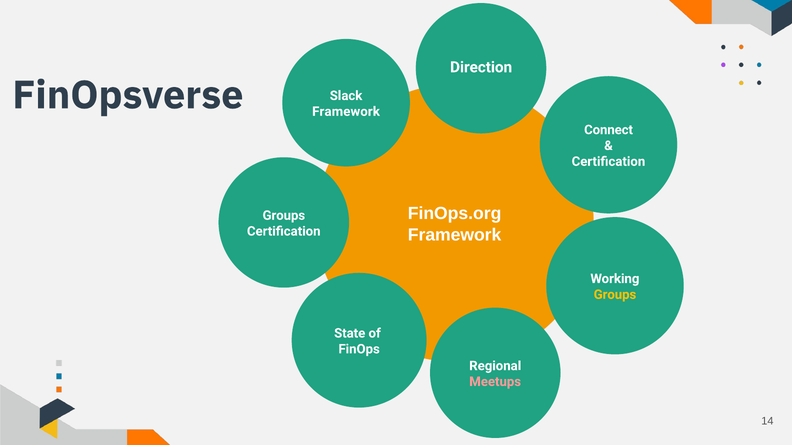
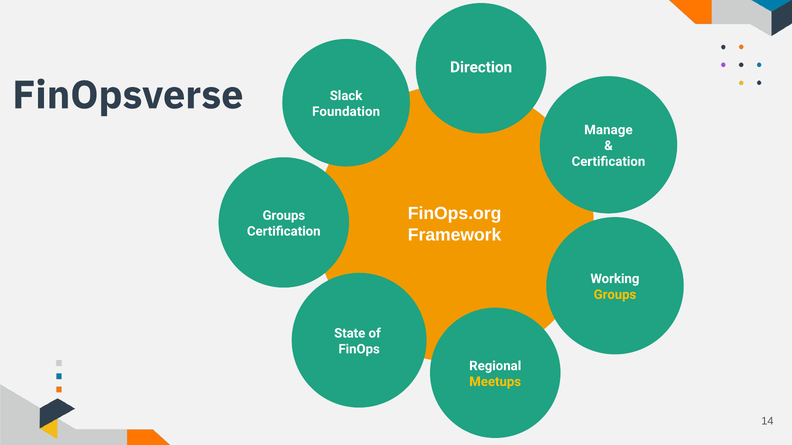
Framework: Framework -> Foundation (346, 112)
Connect: Connect -> Manage (608, 130)
Meetups colour: pink -> yellow (495, 382)
